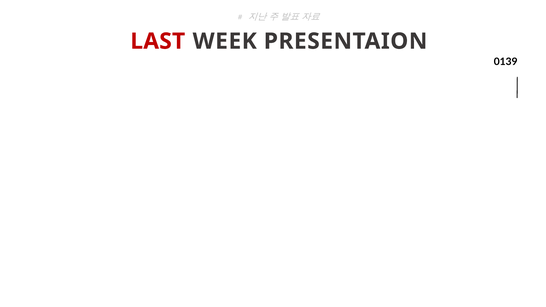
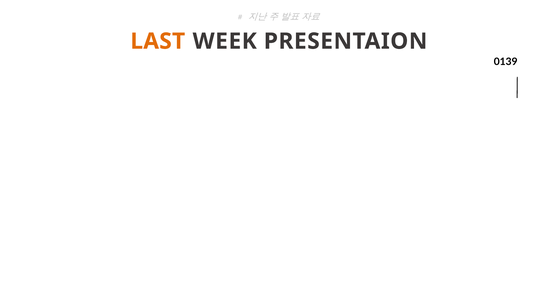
LAST colour: red -> orange (158, 41)
